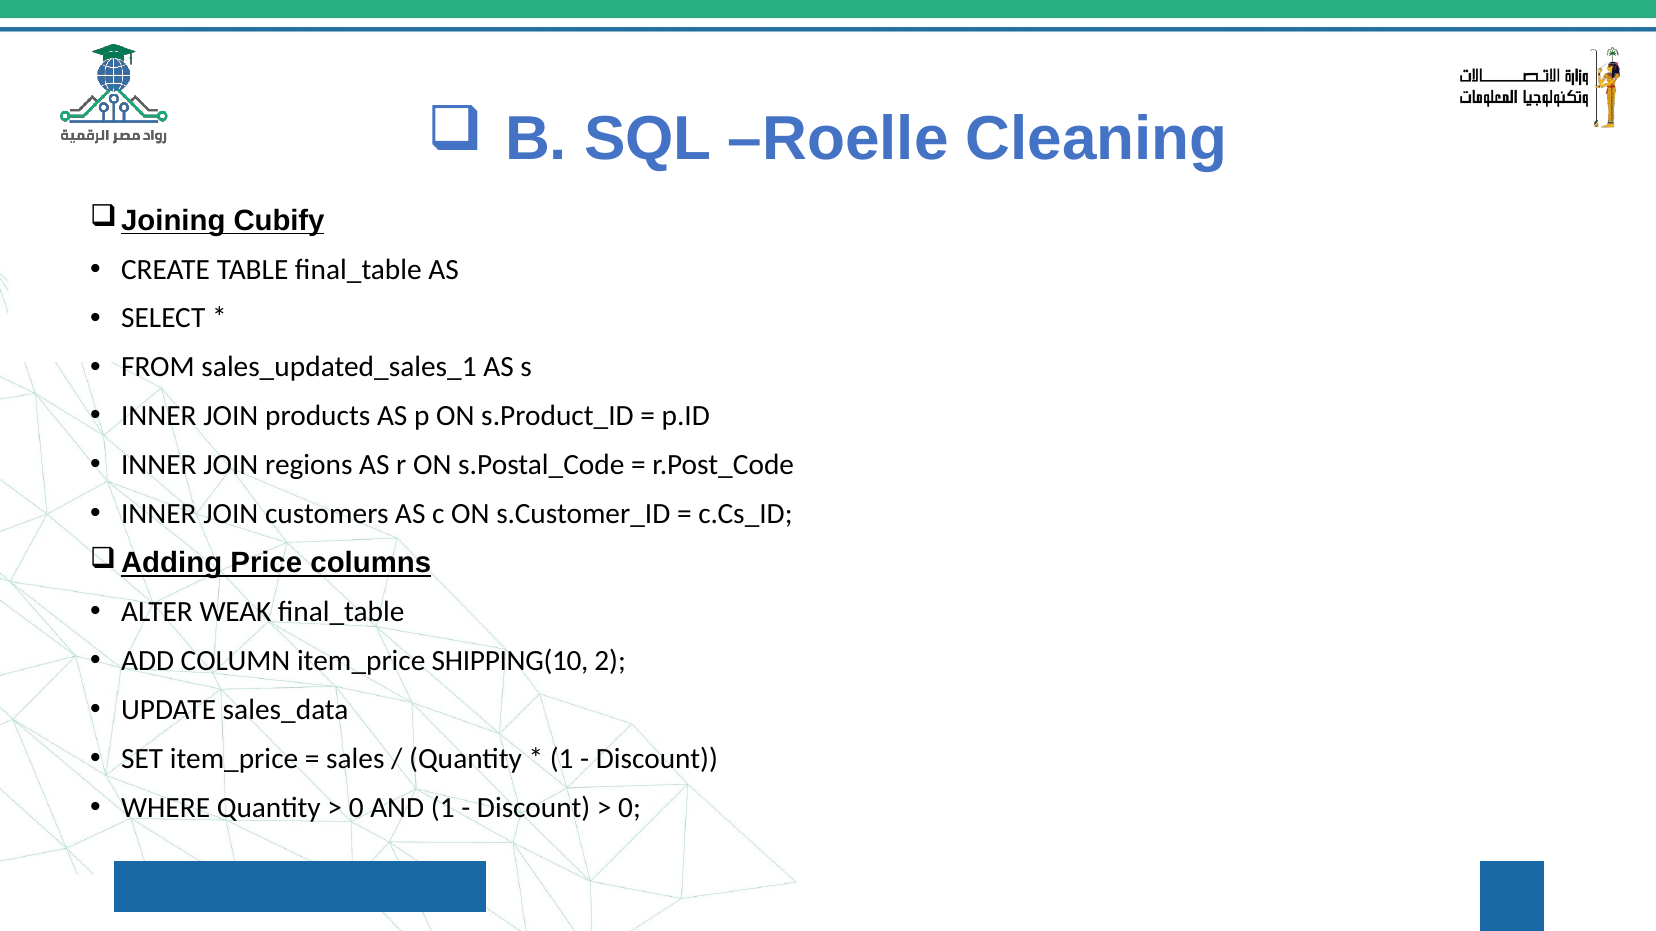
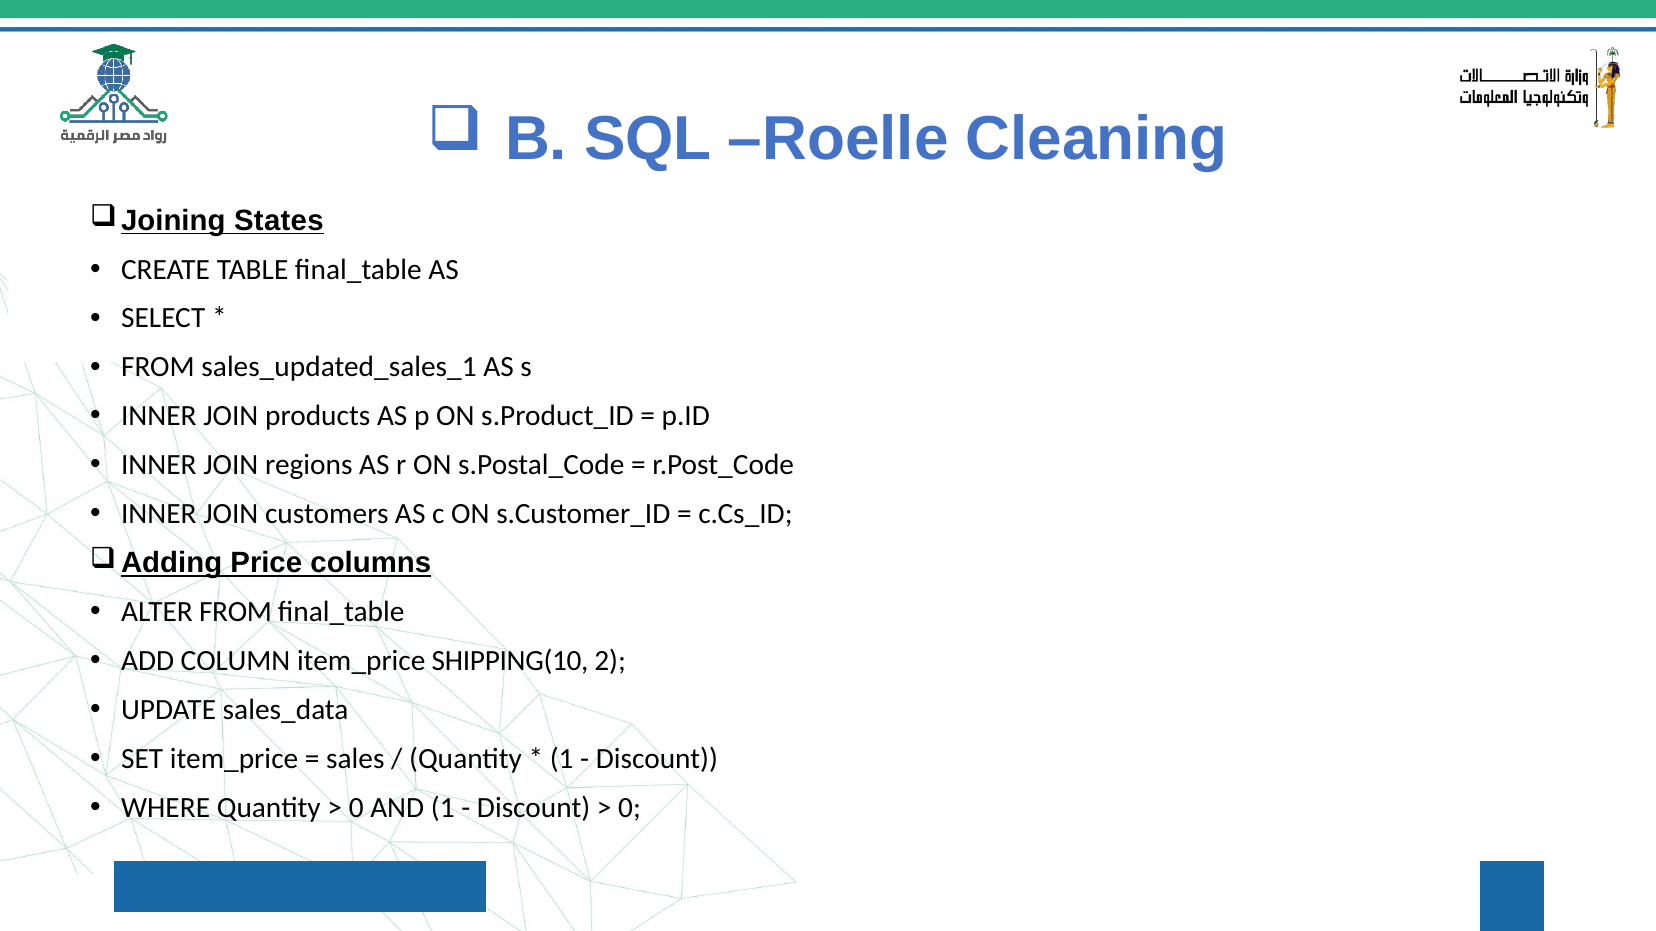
Cubify: Cubify -> States (279, 221)
ALTER WEAK: WEAK -> FROM (236, 612)
